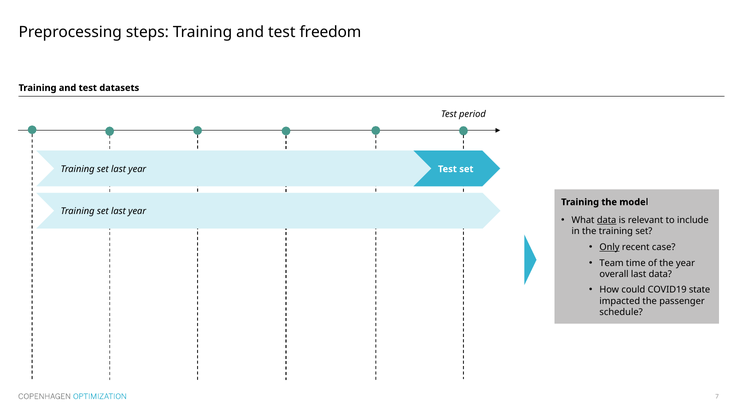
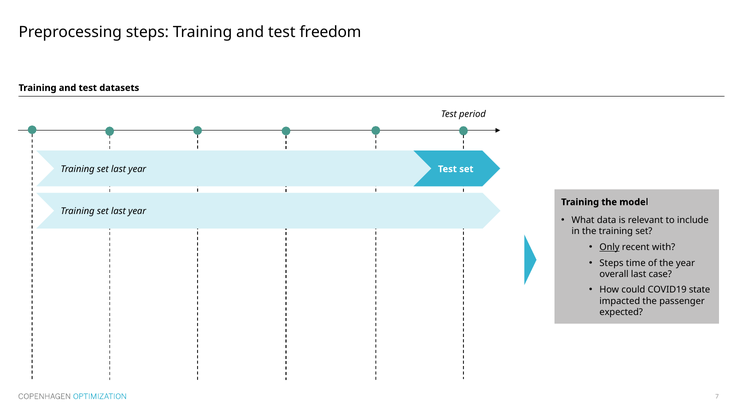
data underline: present -> none (607, 220)
case: case -> with (664, 247)
Team: Team -> Steps (612, 263)
last data: data -> case (660, 274)
schedule: schedule -> expected (621, 312)
